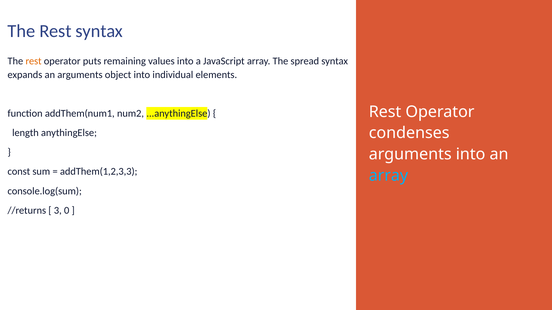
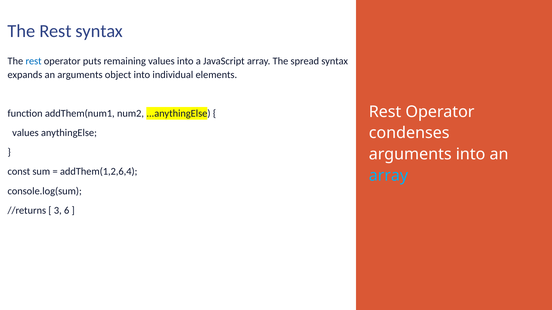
rest colour: orange -> blue (34, 61)
length: length -> values (25, 133)
addThem(1,2,3,3: addThem(1,2,3,3 -> addThem(1,2,6,4 (99, 172)
0: 0 -> 6 (67, 211)
